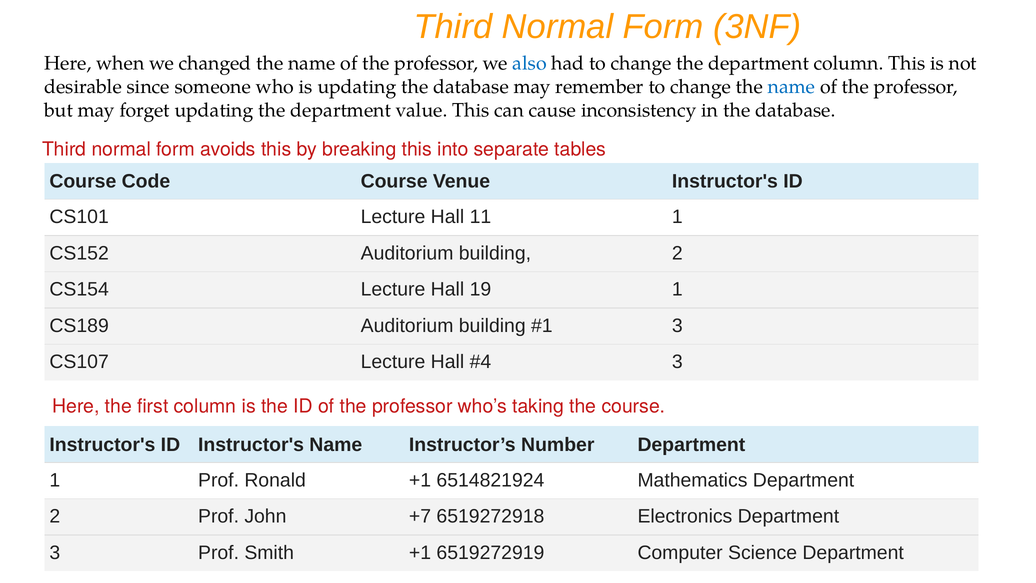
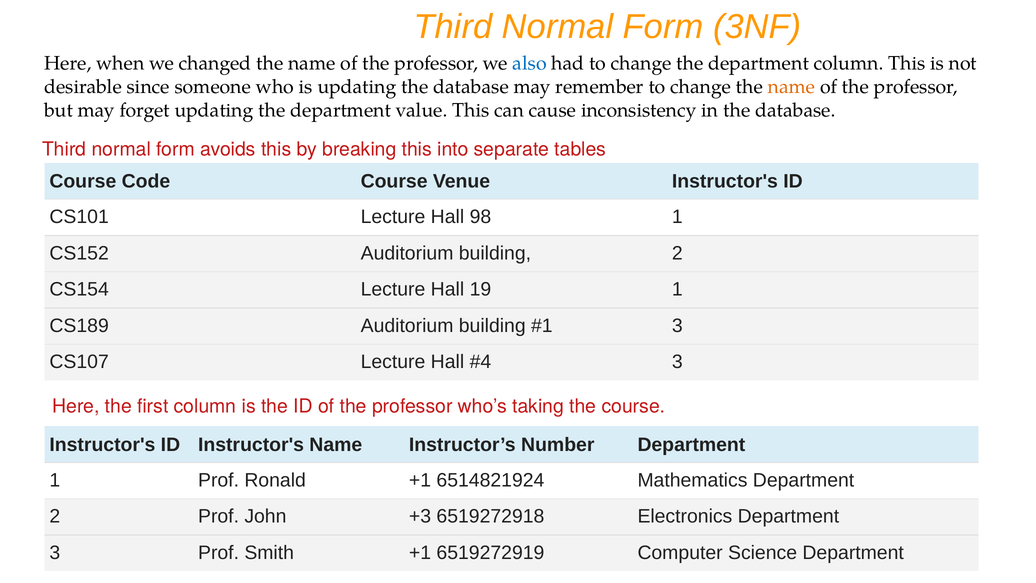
name colour: blue -> orange (791, 87)
11: 11 -> 98 (480, 217)
+7: +7 -> +3 (420, 516)
